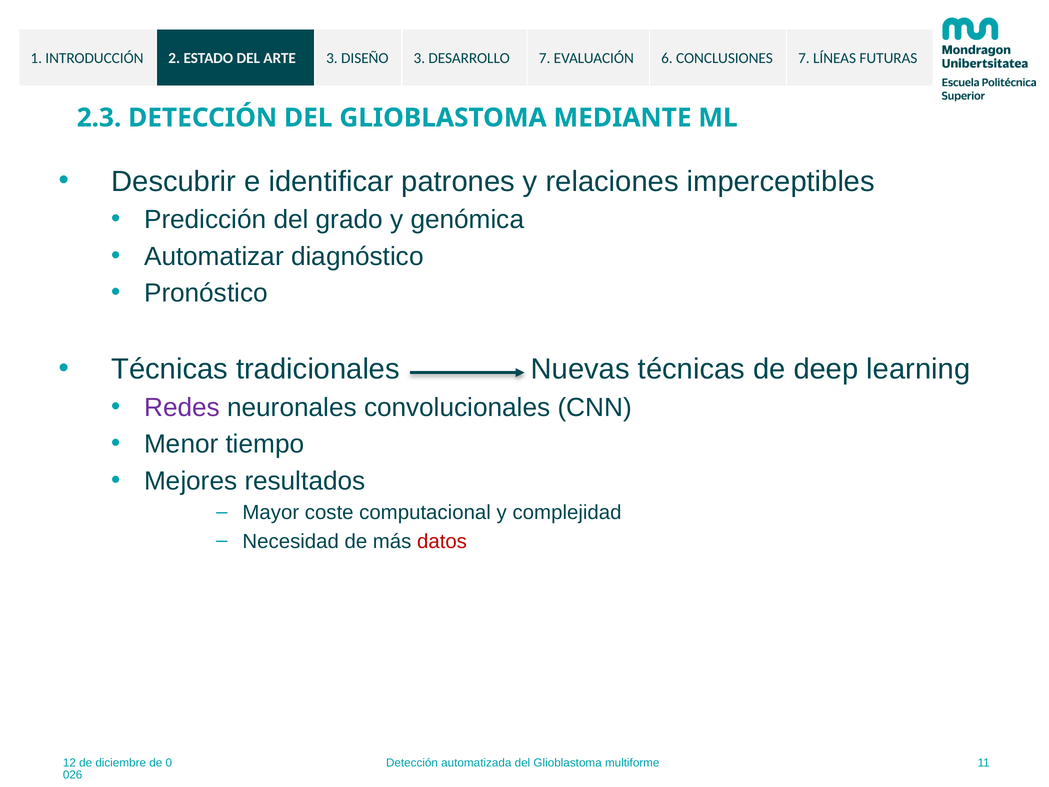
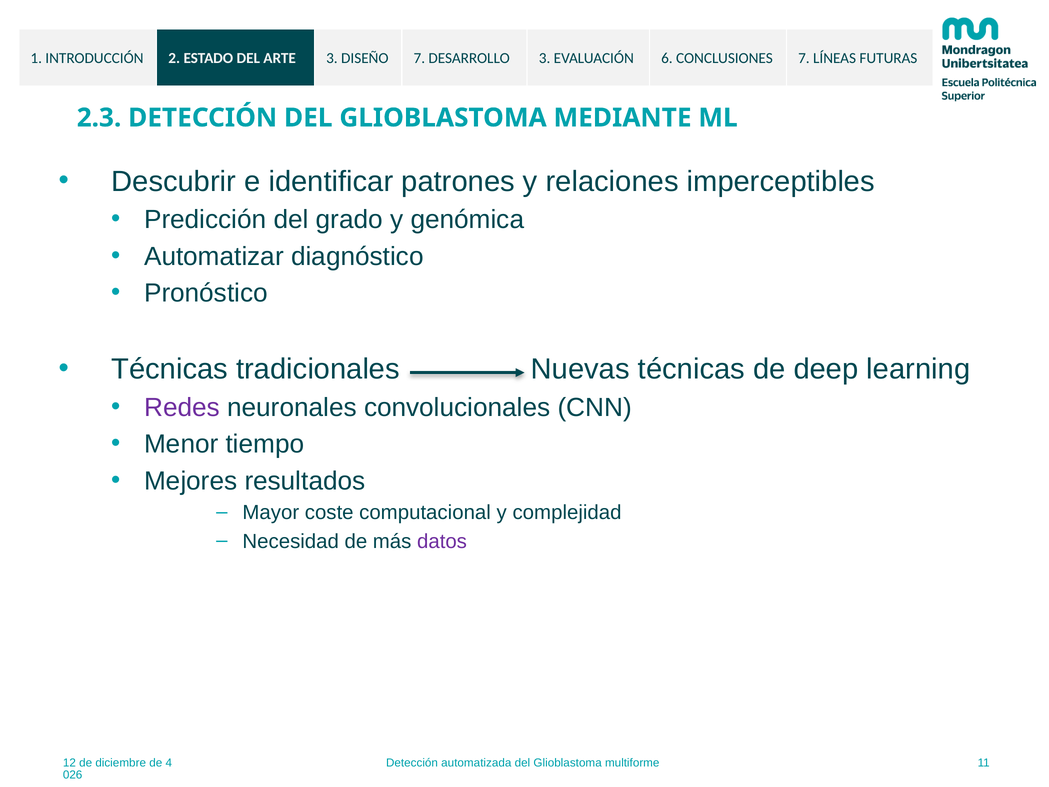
DISEÑO 3: 3 -> 7 (419, 58)
DESARROLLO 7: 7 -> 3 (545, 58)
datos colour: red -> purple (442, 541)
0: 0 -> 4 (169, 763)
